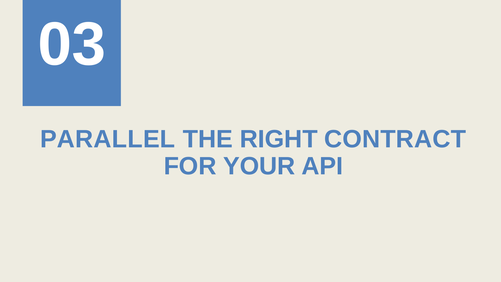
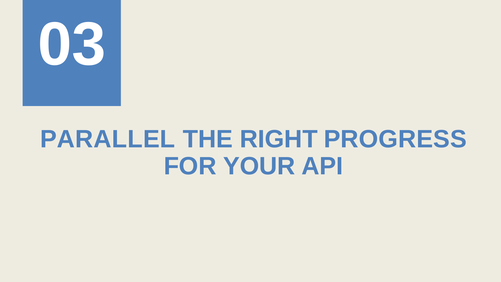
CONTRACT: CONTRACT -> PROGRESS (395, 139)
